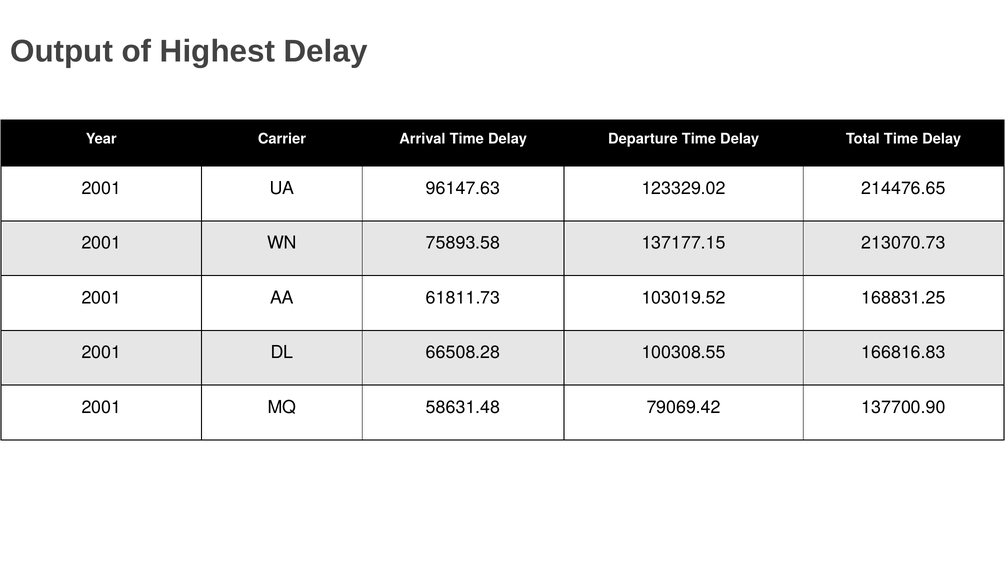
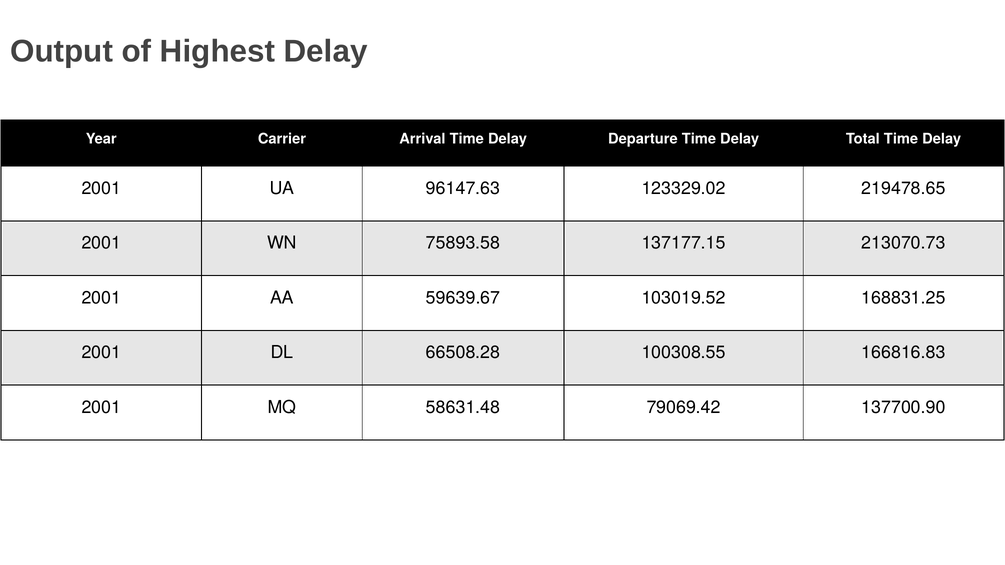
214476.65: 214476.65 -> 219478.65 (904, 188)
61811.73: 61811.73 -> 59639.67 (463, 298)
